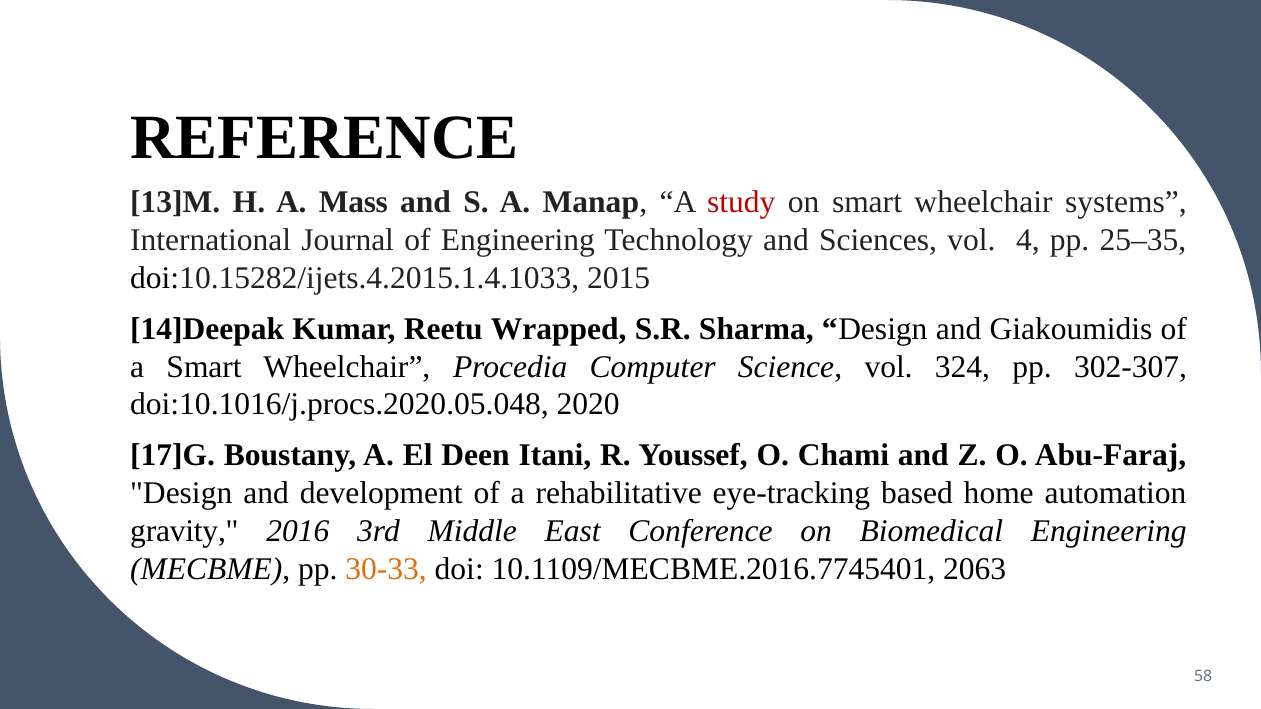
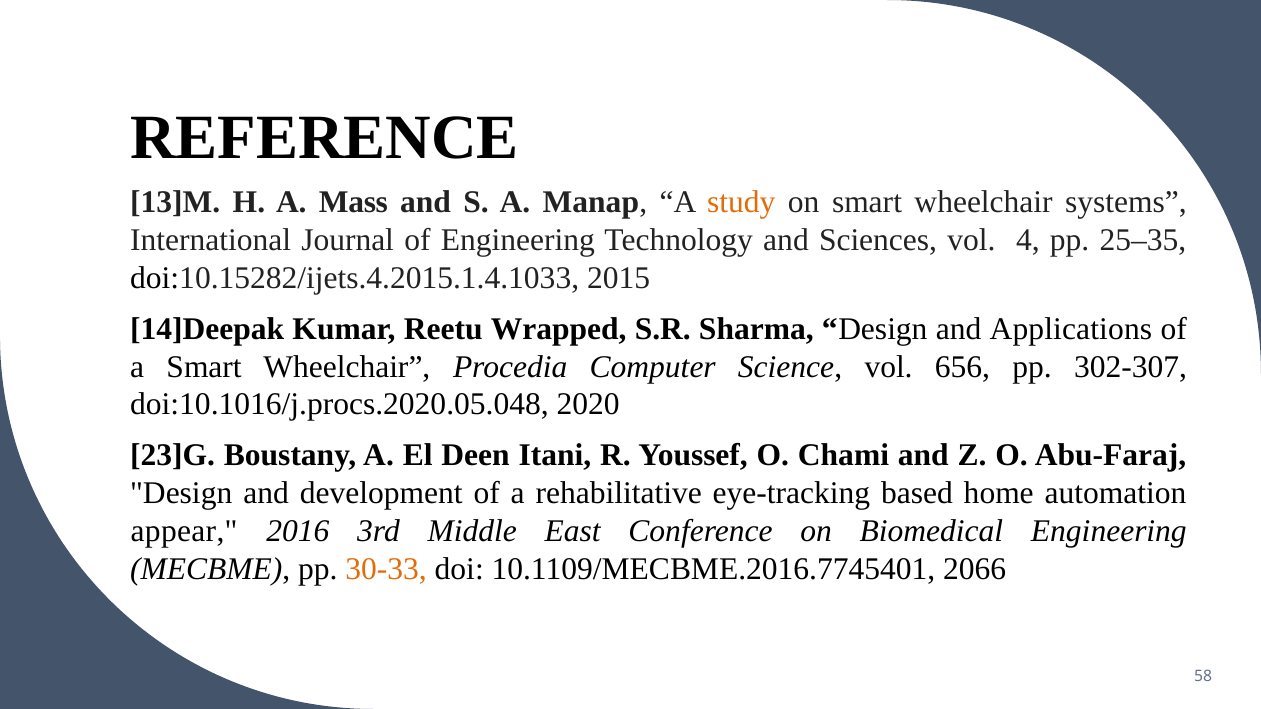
study colour: red -> orange (741, 202)
Giakoumidis: Giakoumidis -> Applications (1071, 329)
324: 324 -> 656 (962, 367)
17]G: 17]G -> 23]G (173, 456)
gravity: gravity -> appear (184, 531)
2063: 2063 -> 2066 (975, 569)
